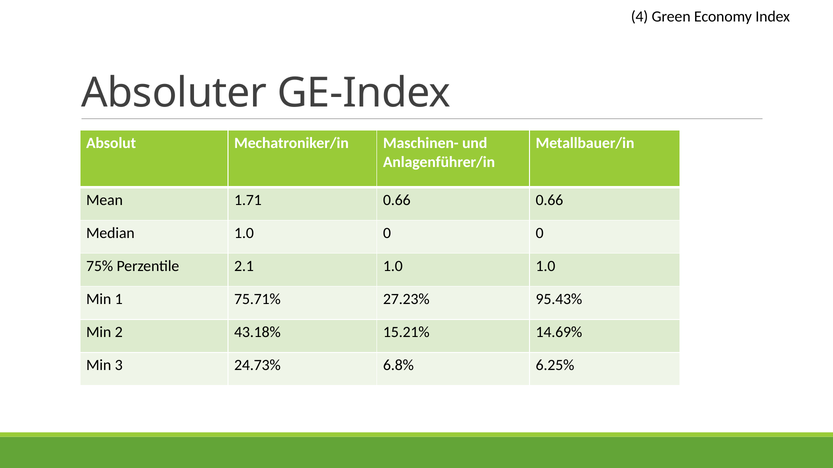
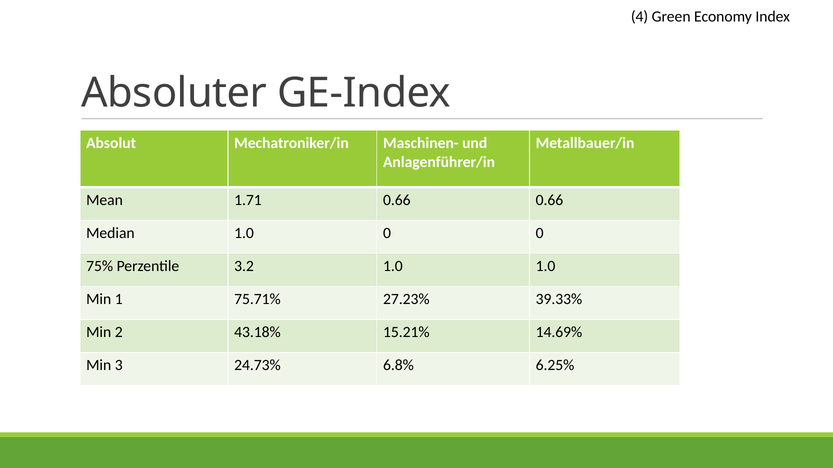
2.1: 2.1 -> 3.2 (244, 266)
95.43%: 95.43% -> 39.33% (559, 300)
